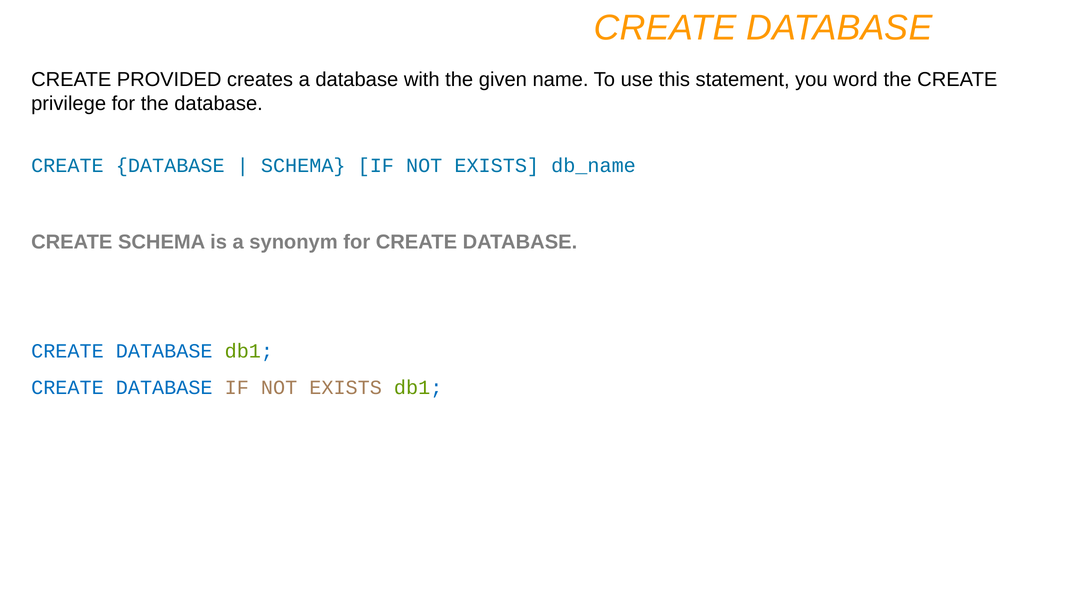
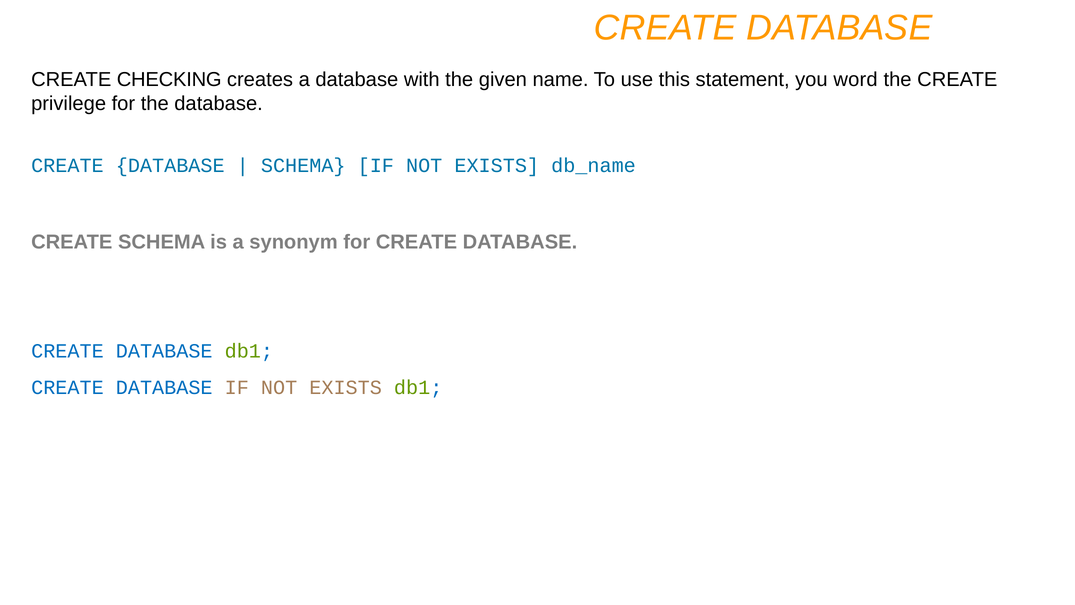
PROVIDED: PROVIDED -> CHECKING (169, 79)
